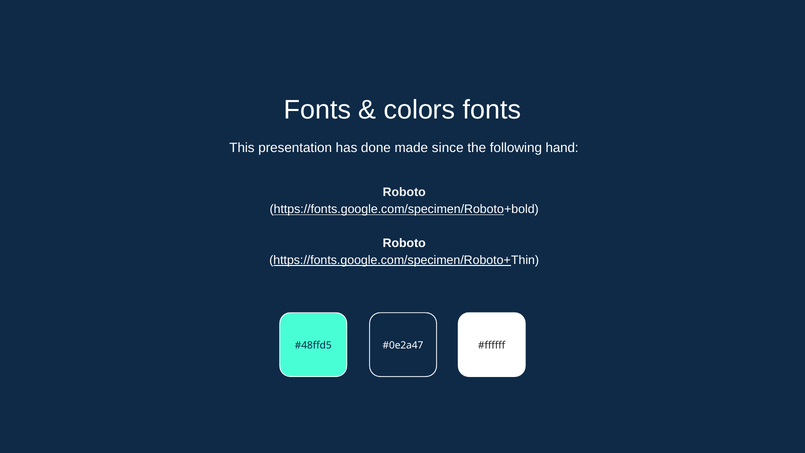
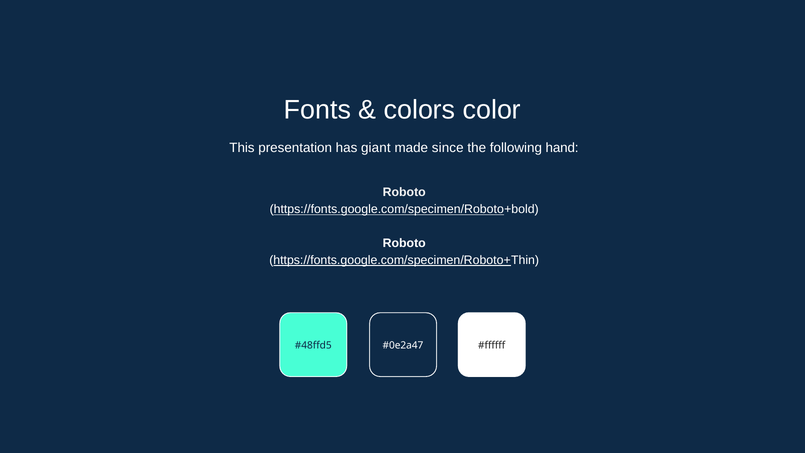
colors fonts: fonts -> color (492, 110)
done: done -> giant (376, 148)
